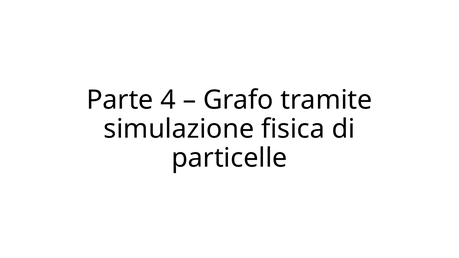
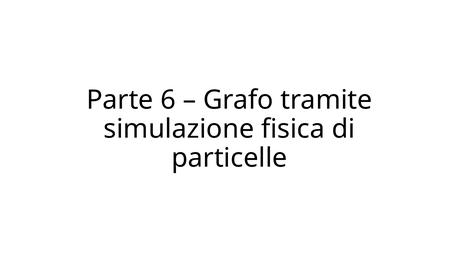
4: 4 -> 6 (168, 100)
